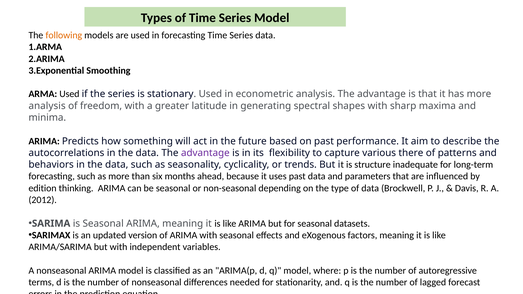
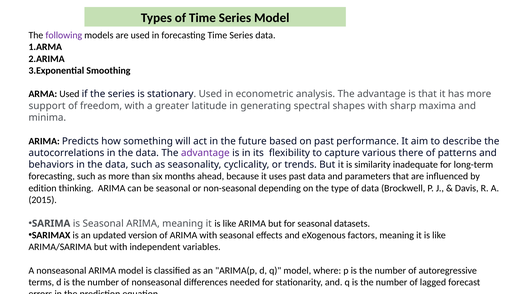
following colour: orange -> purple (64, 35)
analysis: analysis -> support (47, 106)
structure: structure -> similarity (373, 165)
2012: 2012 -> 2015 (43, 200)
